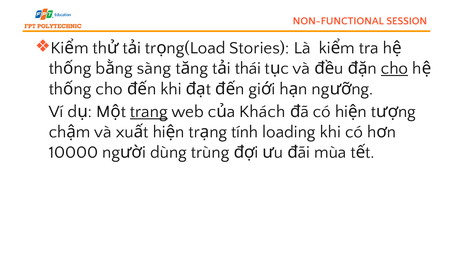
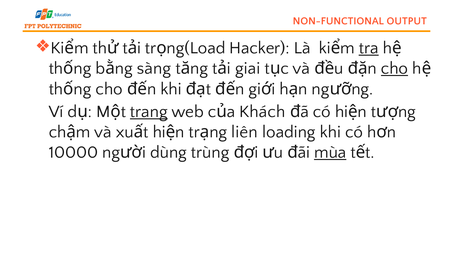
SESSION: SESSION -> OUTPUT (407, 21)
Stories: Stories -> Hacker (259, 48)
tra underline: none -> present (369, 48)
thái: thái -> giai (248, 68)
tính: tính -> liên (244, 132)
mùa underline: none -> present (330, 152)
